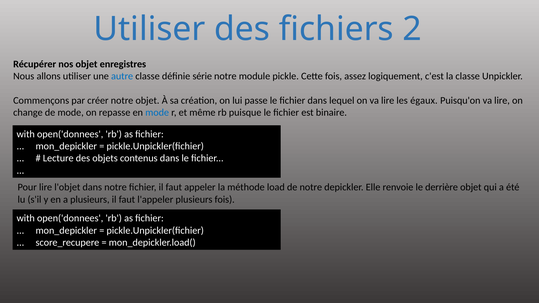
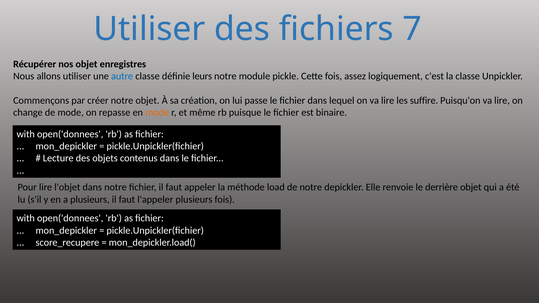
2: 2 -> 7 (412, 29)
série: série -> leurs (202, 76)
égaux: égaux -> suffire (424, 100)
mode colour: blue -> orange (157, 113)
